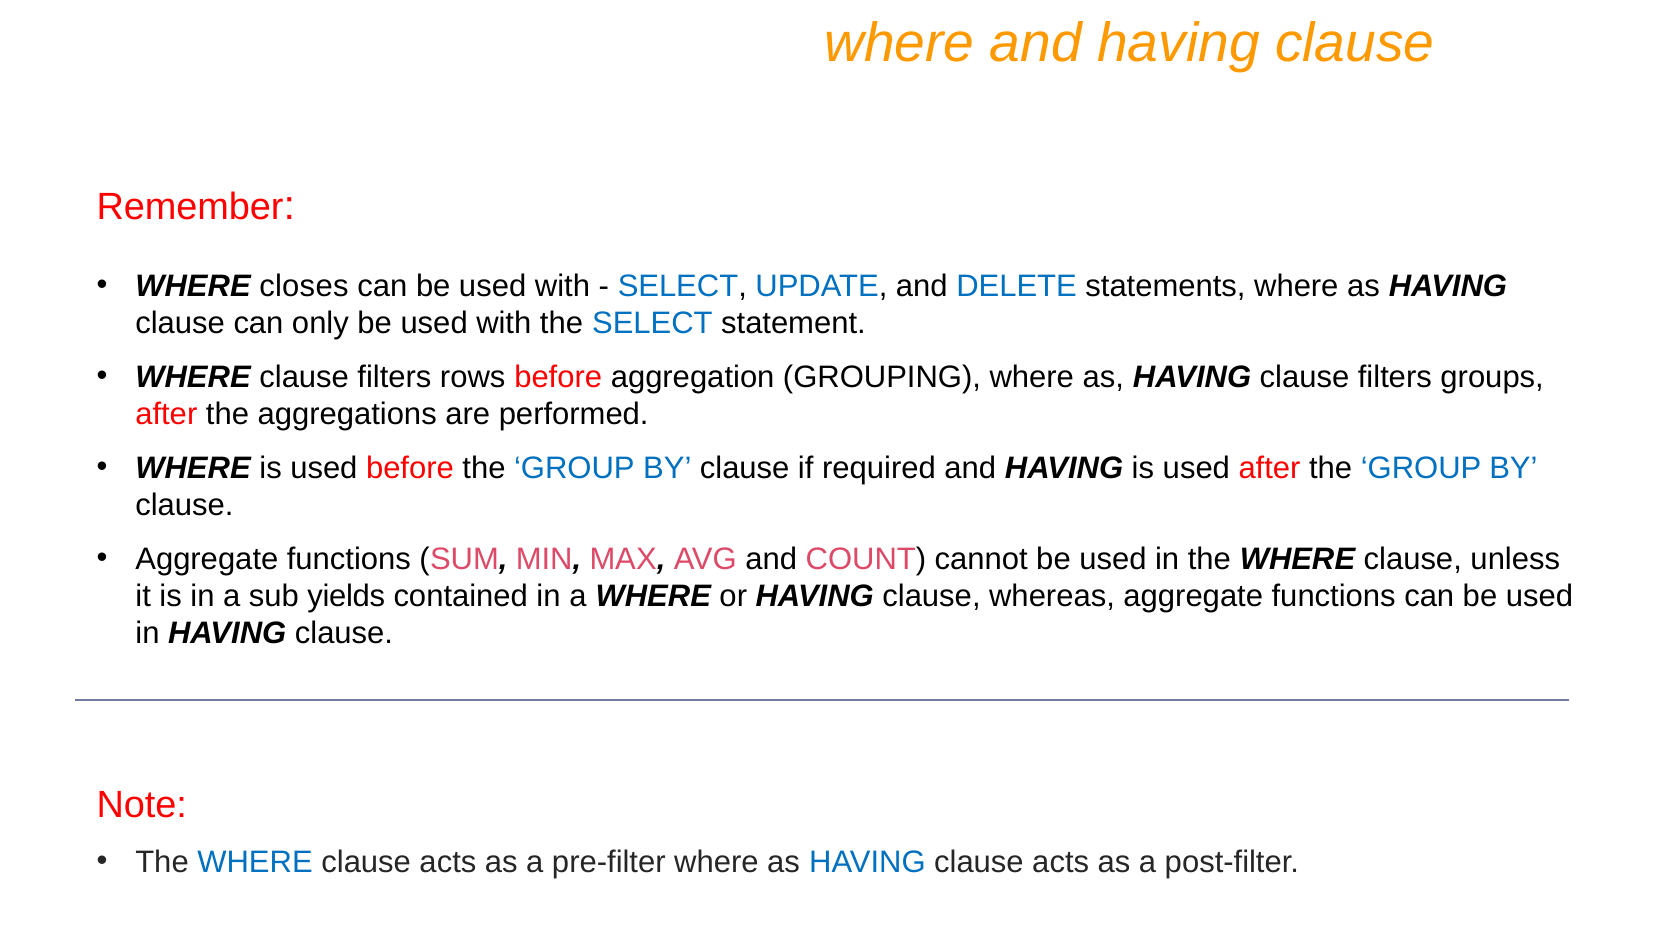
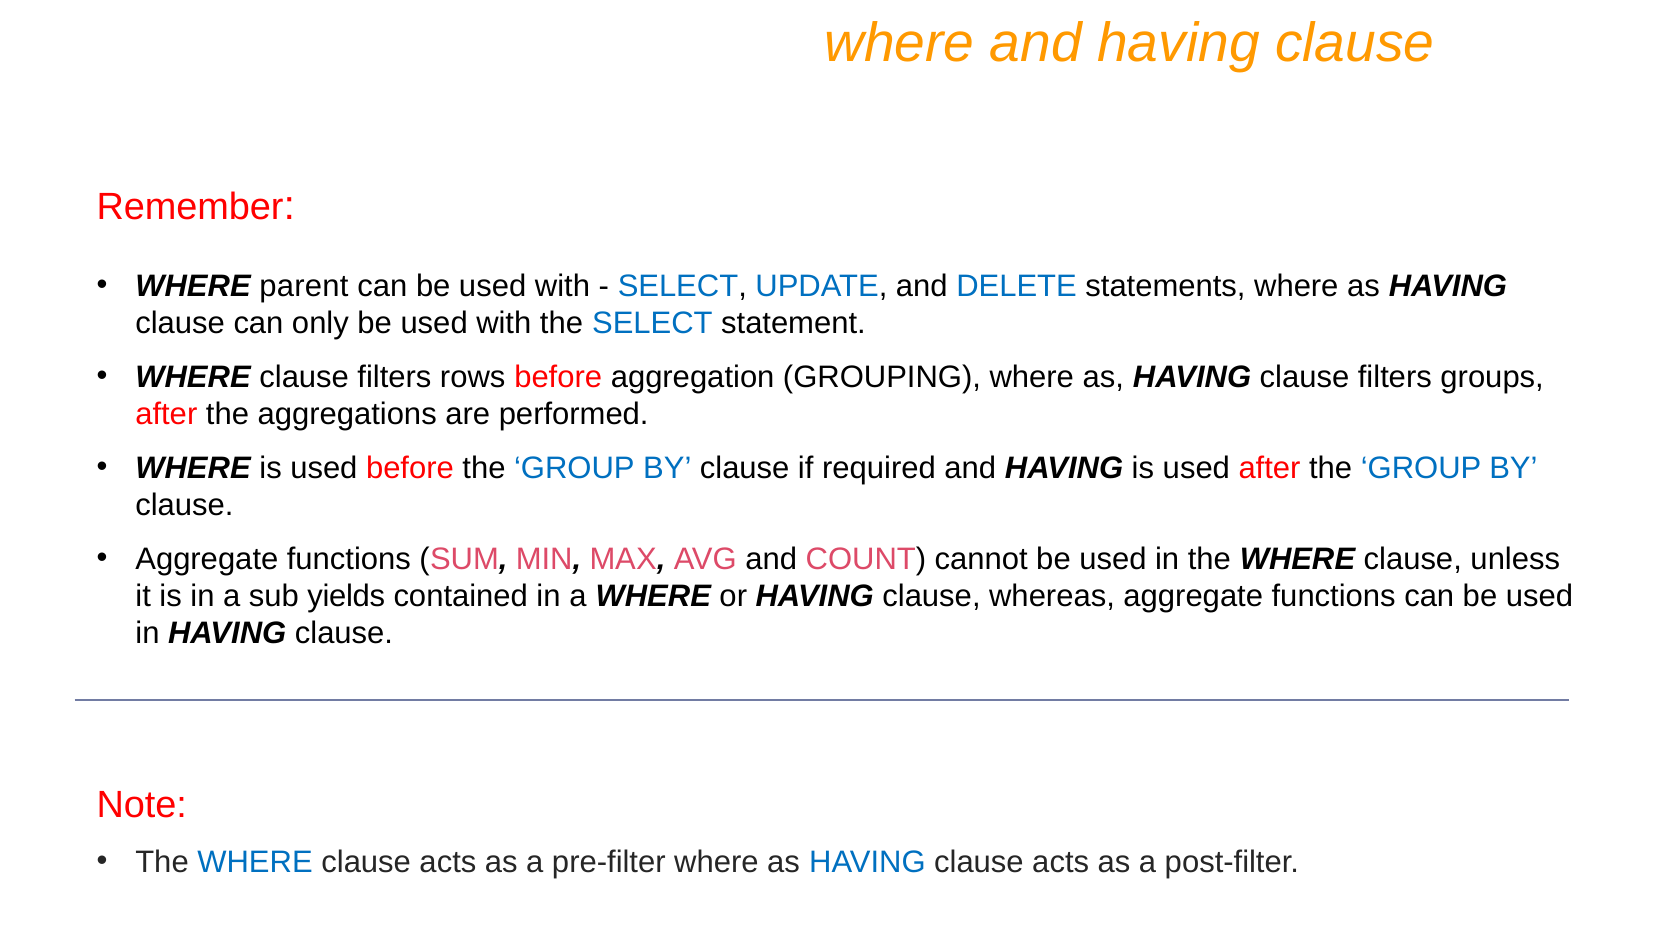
closes: closes -> parent (304, 286)
